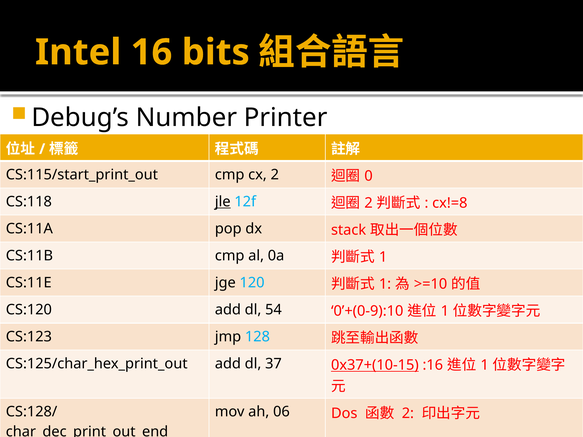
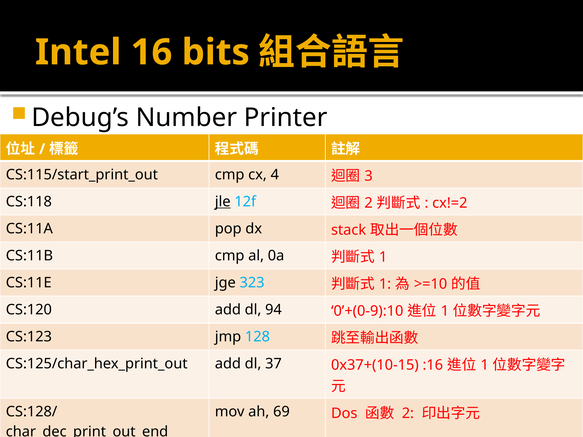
cx 2: 2 -> 4 (275, 175)
0: 0 -> 3 (369, 176)
cx!=8: cx!=8 -> cx!=2 (450, 203)
120: 120 -> 323 (252, 283)
54: 54 -> 94 (273, 310)
0x37+(10-15 underline: present -> none (375, 365)
06: 06 -> 69 (281, 412)
